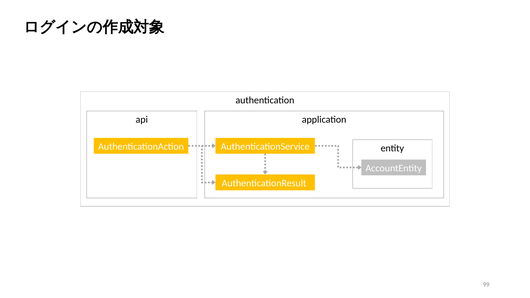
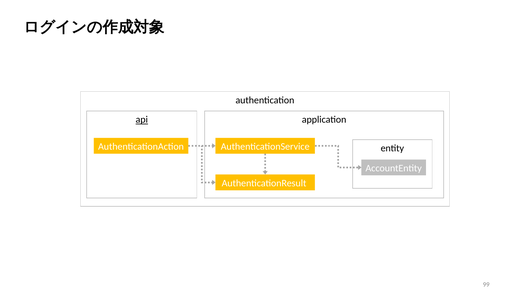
api underline: none -> present (142, 120)
